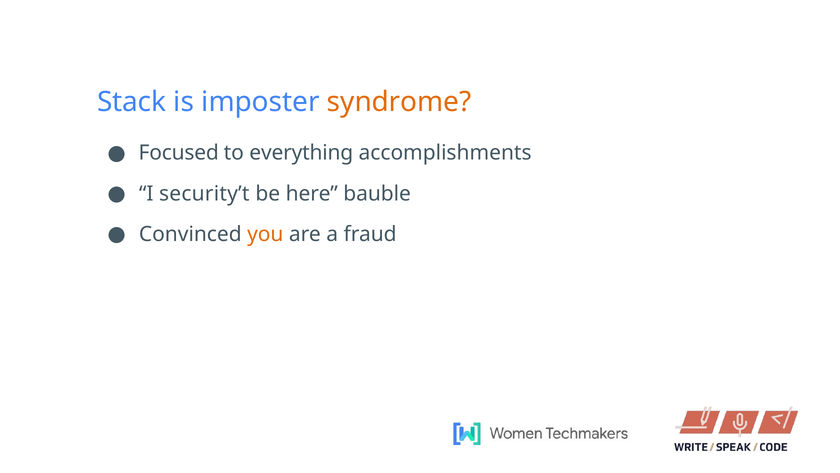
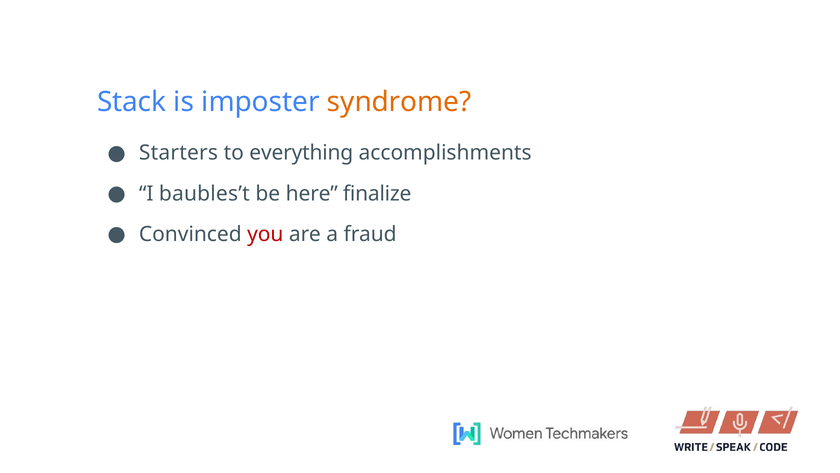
Focused: Focused -> Starters (179, 153)
security’t: security’t -> baubles’t (204, 193)
bauble: bauble -> finalize (377, 193)
you colour: orange -> red (265, 234)
